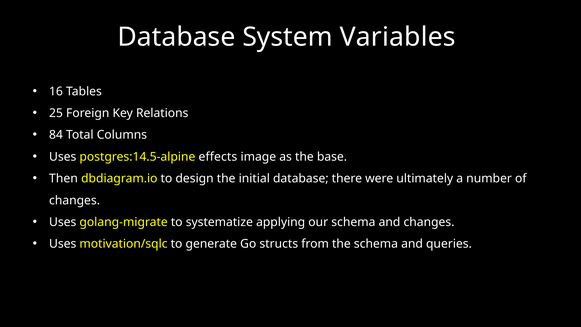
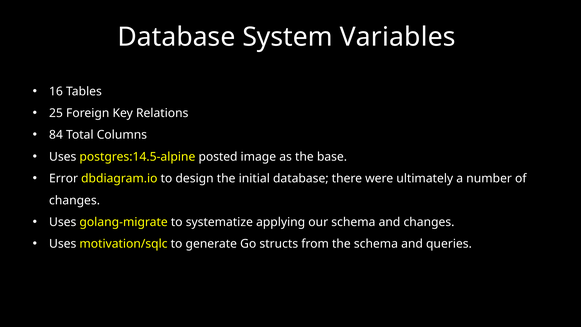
effects: effects -> posted (218, 157)
Then: Then -> Error (64, 178)
